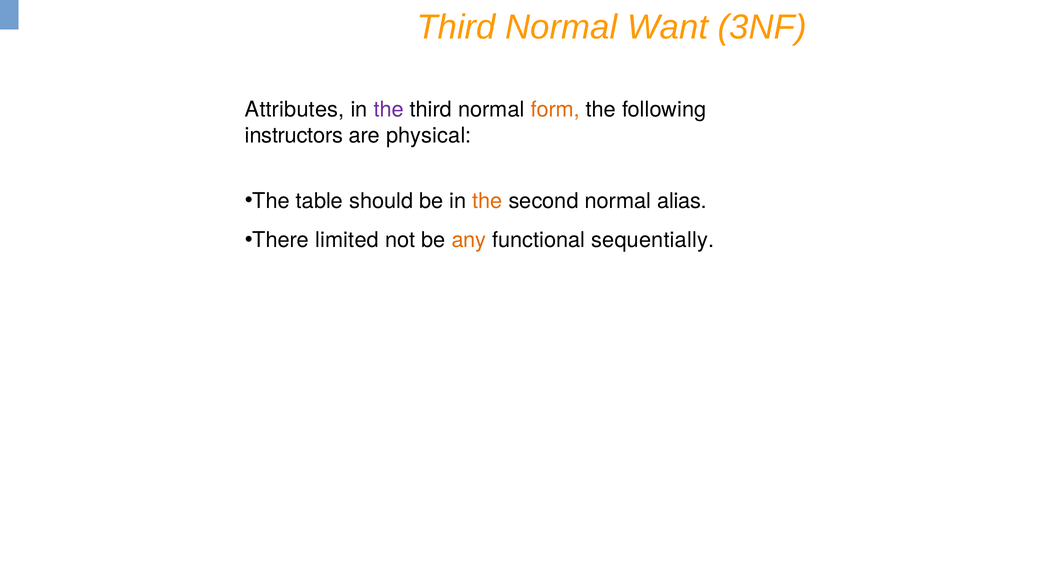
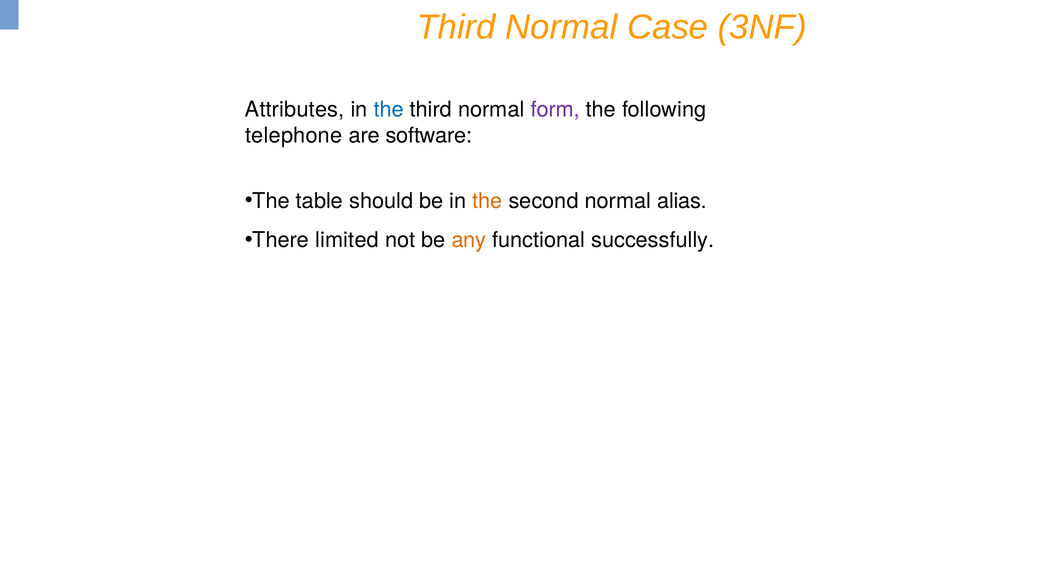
Want: Want -> Case (668, 27)
the colour: purple -> blue (389, 110)
form colour: orange -> purple (555, 110)
instructors: instructors -> telephone (294, 136)
physical: physical -> software (429, 136)
sequentially: sequentially -> successfully (653, 240)
